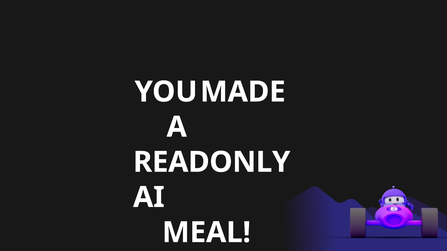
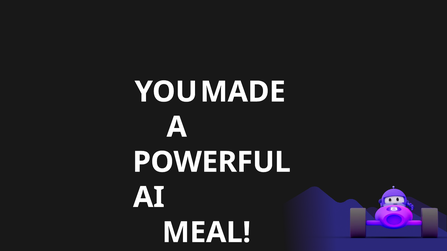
READONLY: READONLY -> POWERFUL (212, 162)
